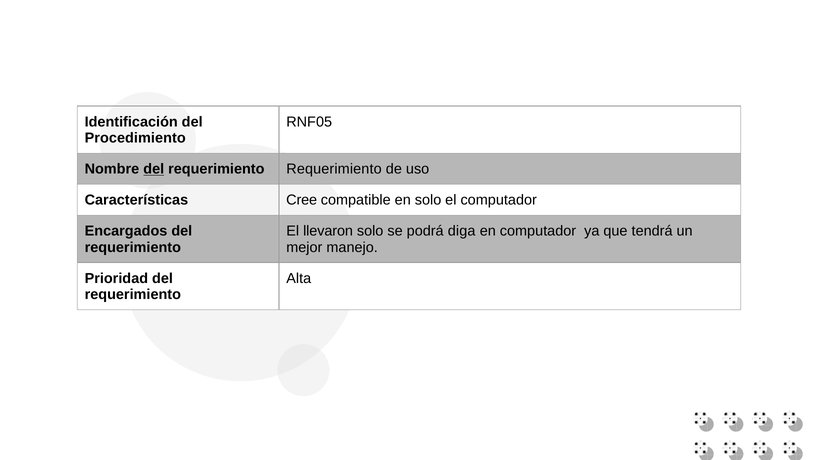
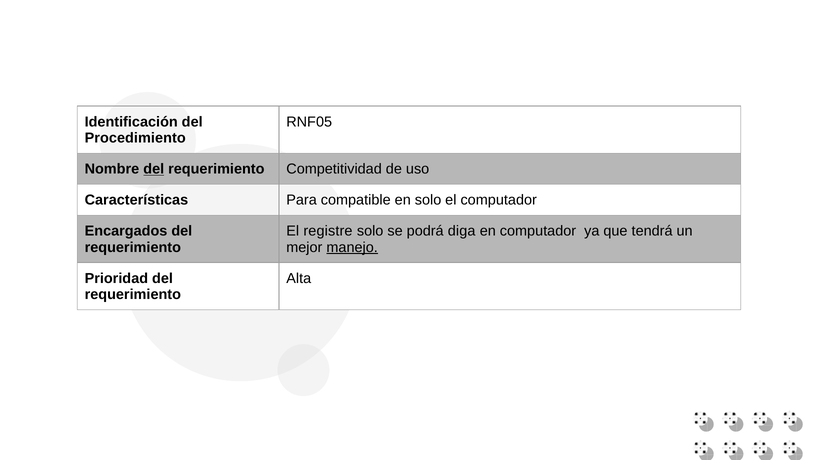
requerimiento Requerimiento: Requerimiento -> Competitividad (334, 169)
Cree: Cree -> Para (302, 200)
llevaron: llevaron -> registre (328, 231)
manejo underline: none -> present (352, 247)
